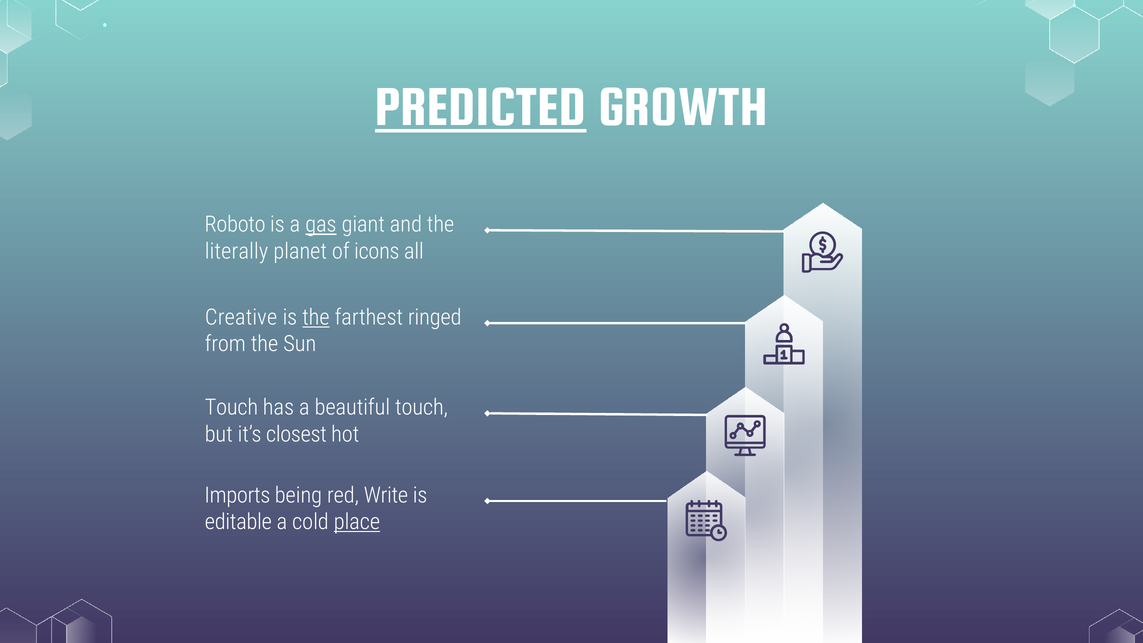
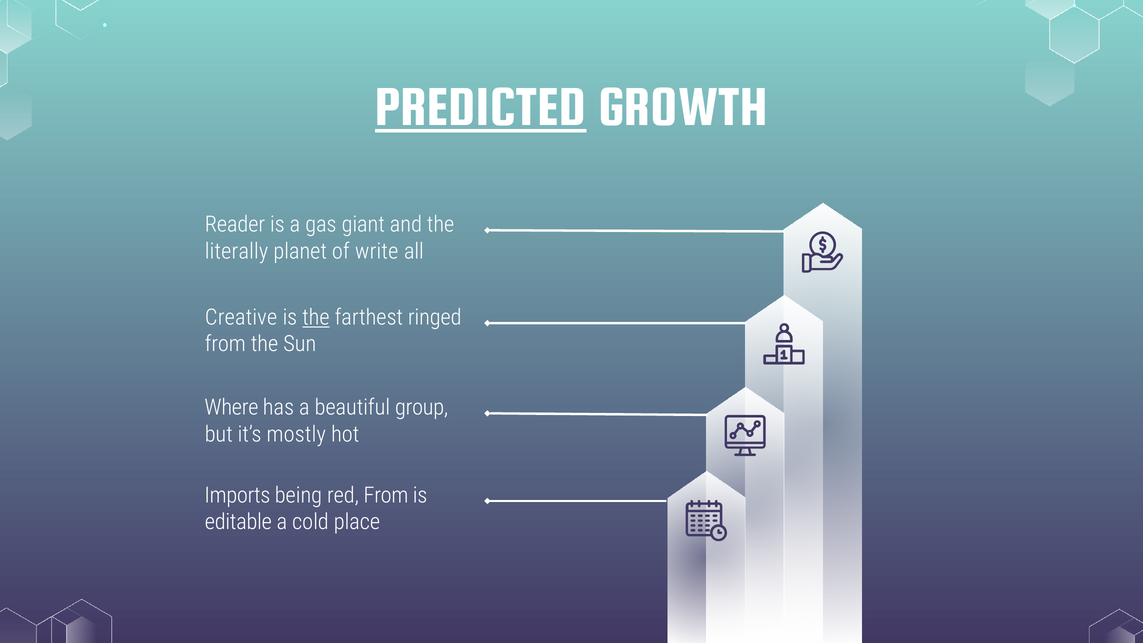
Roboto: Roboto -> Reader (235, 225)
gas underline: present -> none (321, 225)
icons: icons -> write (377, 251)
Touch: Touch -> Where (231, 408)
beautiful touch: touch -> group (422, 408)
closest: closest -> mostly (296, 434)
red Write: Write -> From (386, 495)
place underline: present -> none (357, 522)
